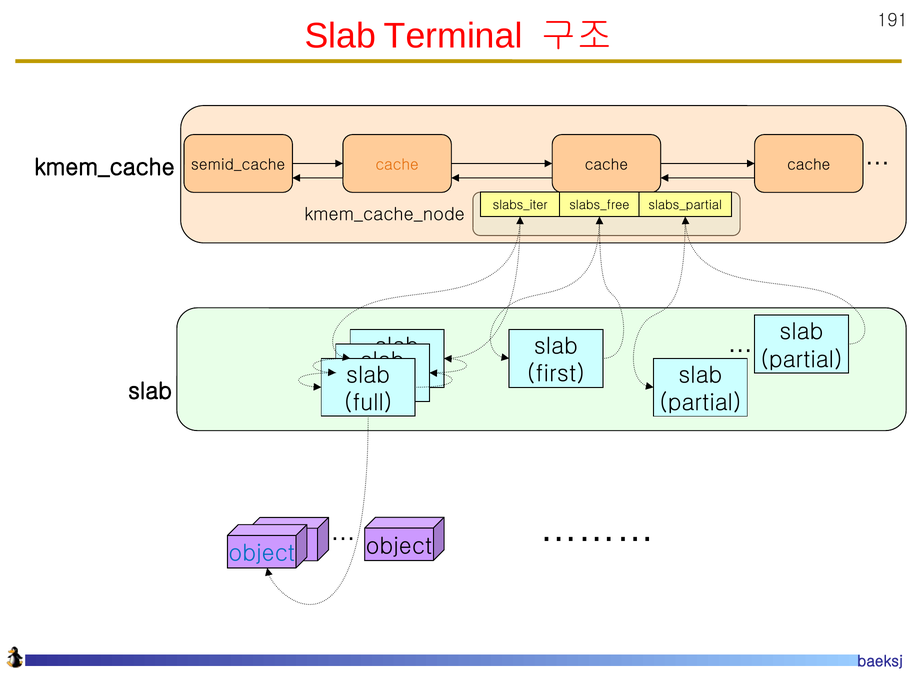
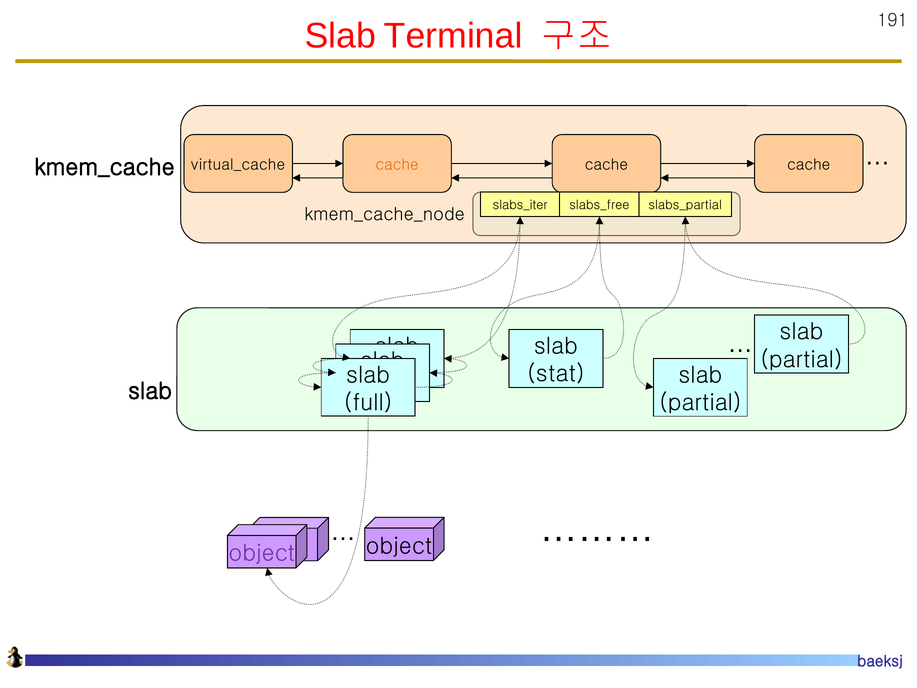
semid_cache: semid_cache -> virtual_cache (238, 164)
first: first -> stat (556, 374)
object colour: blue -> purple (262, 553)
